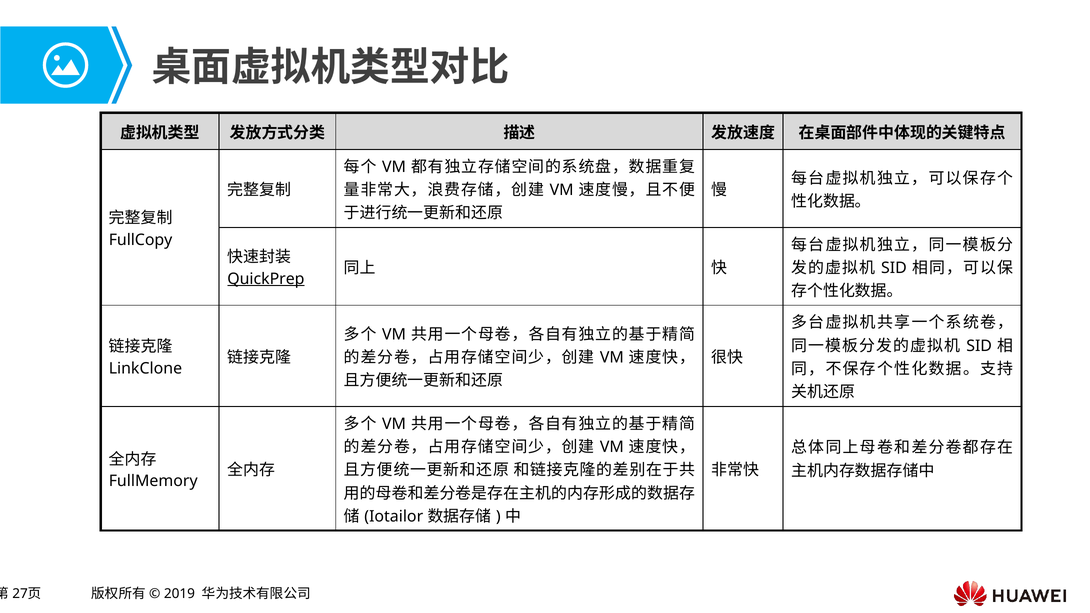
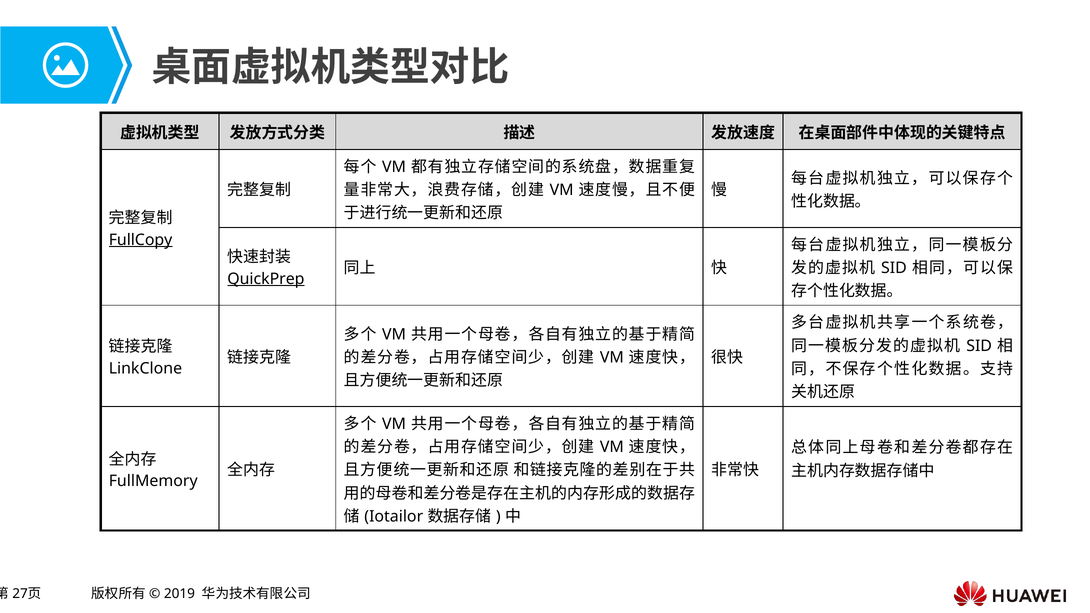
FullCopy underline: none -> present (141, 240)
